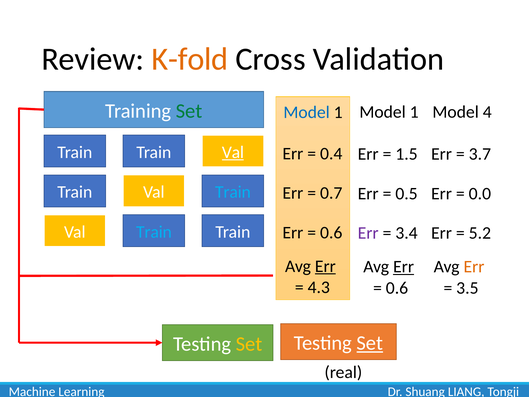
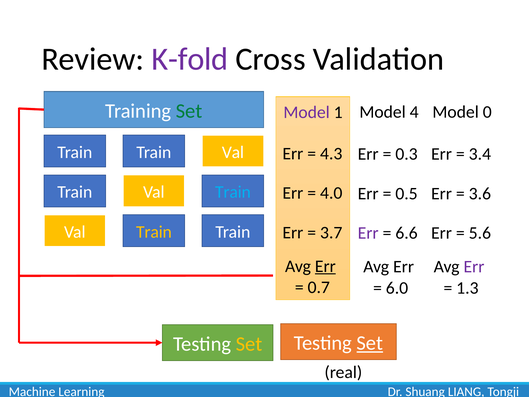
K-fold colour: orange -> purple (190, 59)
Model colour: blue -> purple (307, 112)
1 Model 1: 1 -> 4 (414, 112)
4: 4 -> 0 (487, 112)
Val underline: present -> none (233, 152)
0.4: 0.4 -> 4.3 (331, 154)
1.5: 1.5 -> 0.3 (407, 154)
3.7: 3.7 -> 3.4 (480, 154)
0.7: 0.7 -> 4.0 (331, 193)
0.0: 0.0 -> 3.6 (480, 194)
Train colour: light blue -> yellow (154, 232)
0.6: 0.6 -> 3.7 (331, 232)
3.4: 3.4 -> 6.6 (407, 233)
5.2: 5.2 -> 5.6 (480, 233)
Err underline: present -> none (404, 267)
Err colour: orange -> purple (474, 267)
4.3: 4.3 -> 0.7 (319, 287)
0.6: 0.6 -> 6.0 (397, 288)
3.5: 3.5 -> 1.3 (467, 288)
